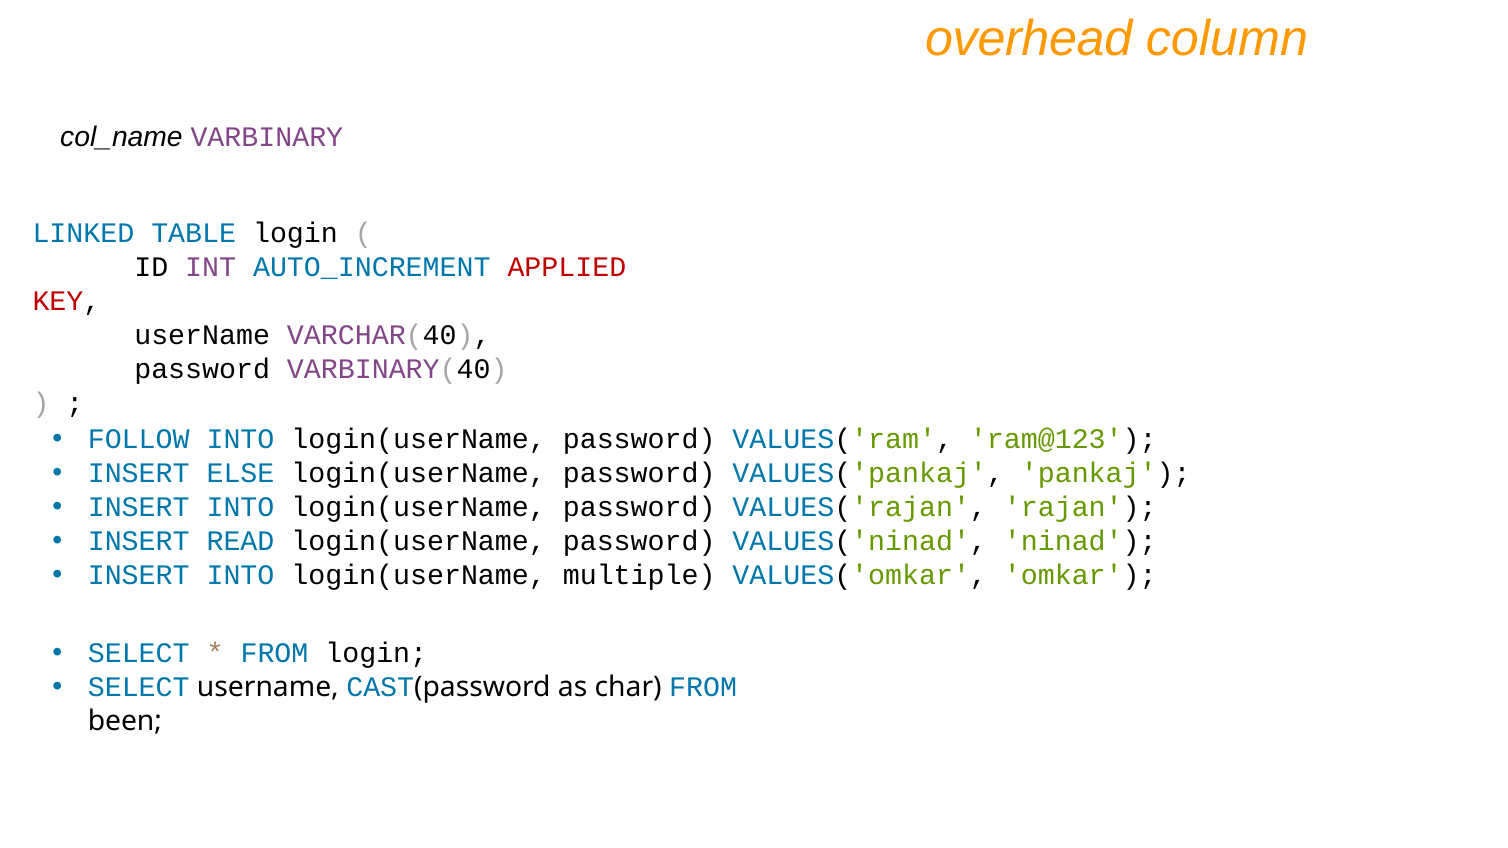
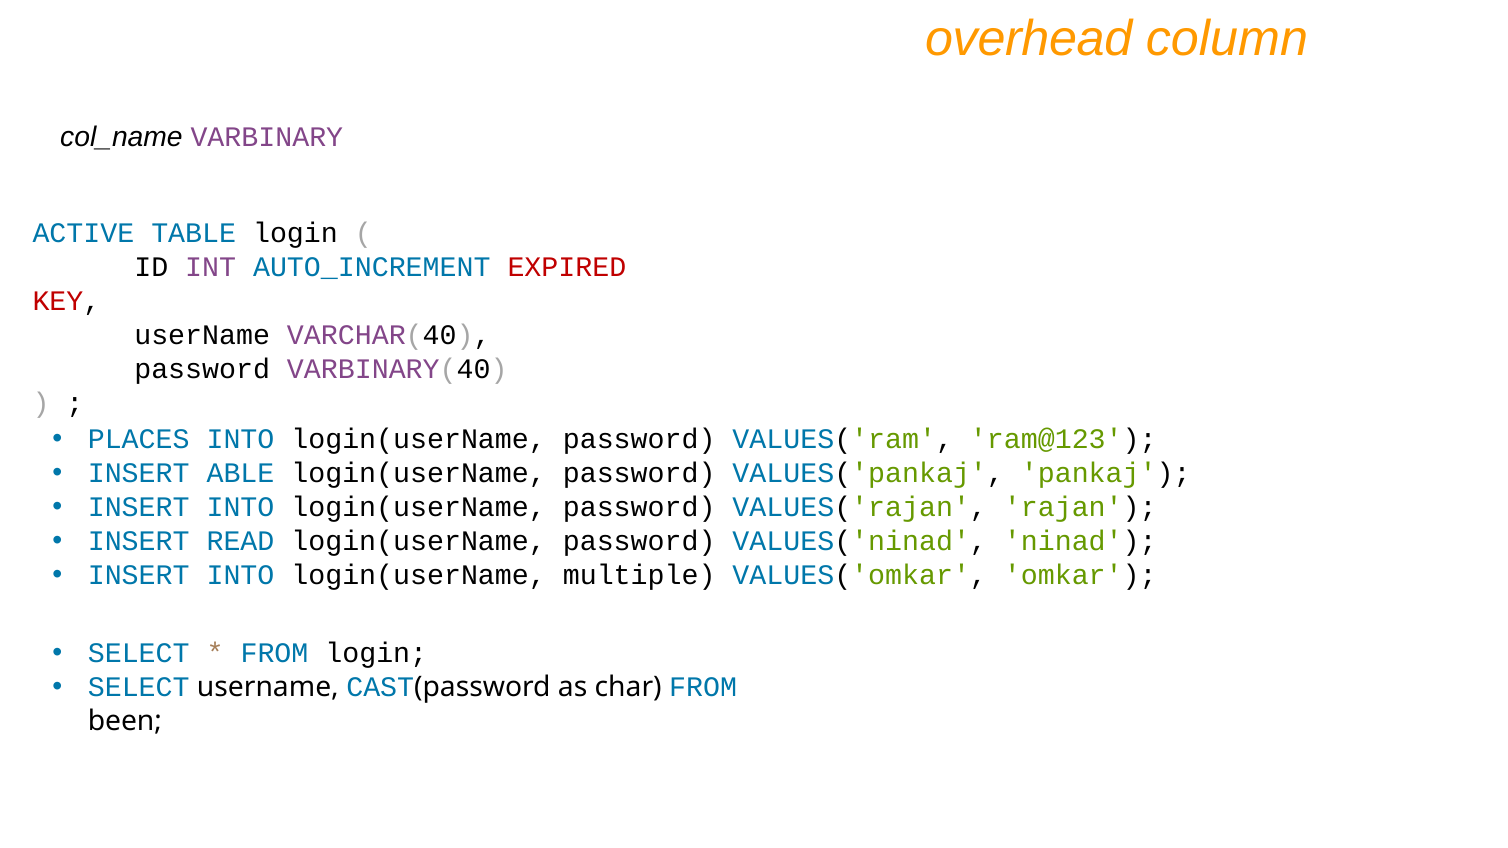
LINKED: LINKED -> ACTIVE (83, 233)
APPLIED: APPLIED -> EXPIRED (567, 267)
FOLLOW: FOLLOW -> PLACES (139, 440)
ELSE: ELSE -> ABLE (240, 474)
